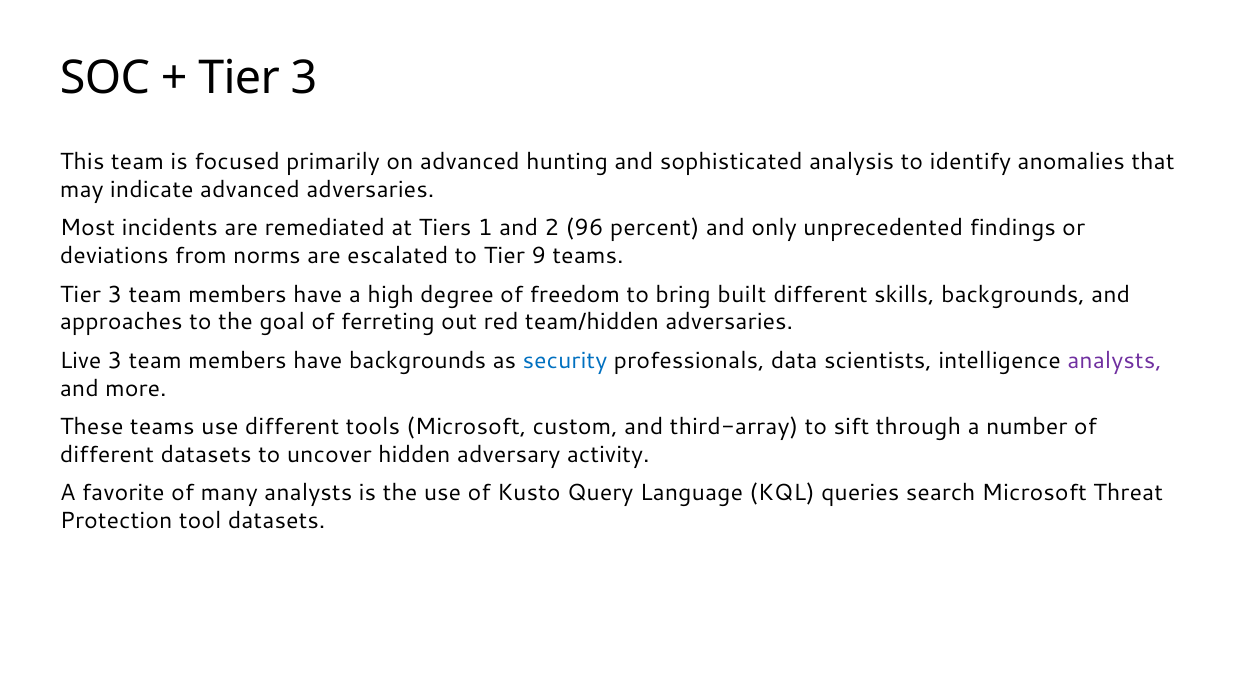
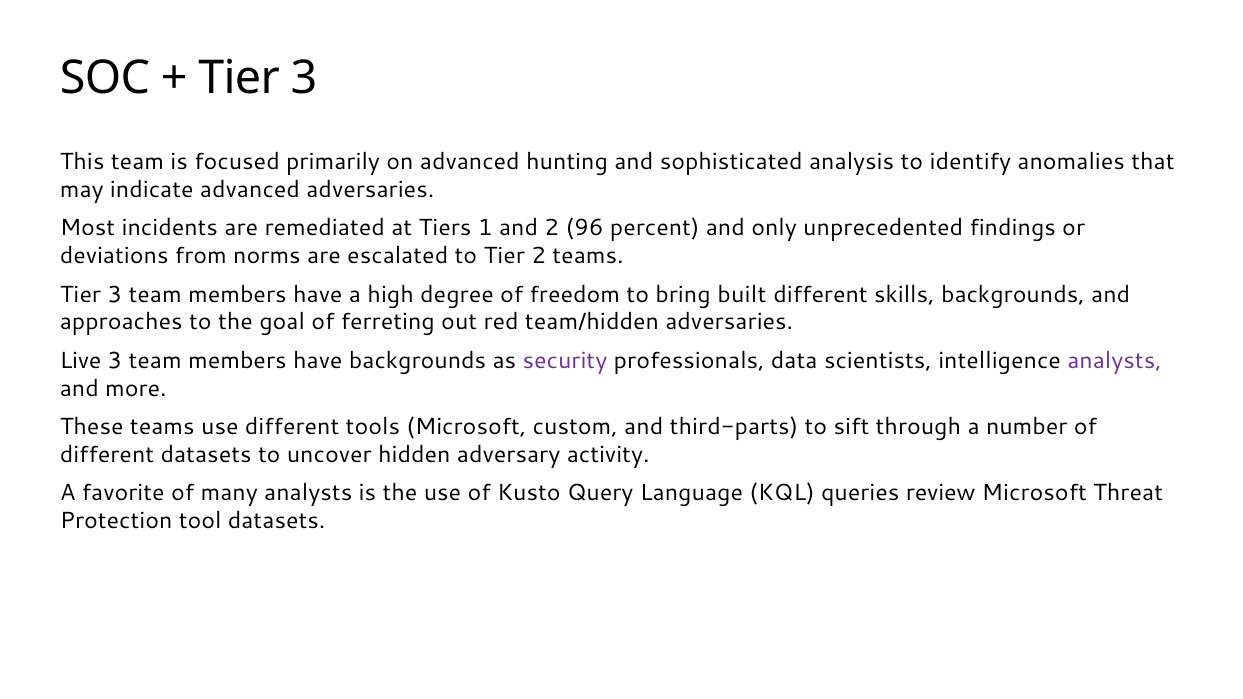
Tier 9: 9 -> 2 (539, 256)
security colour: blue -> purple (565, 361)
third-array: third-array -> third-parts (734, 427)
search: search -> review (941, 493)
